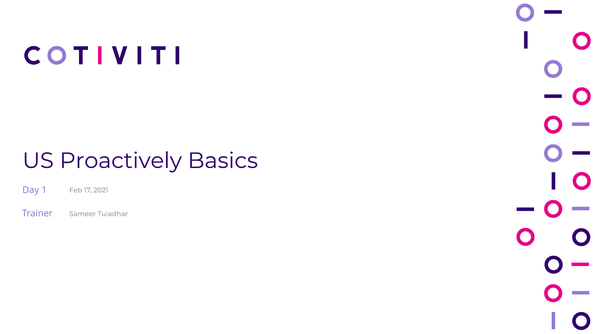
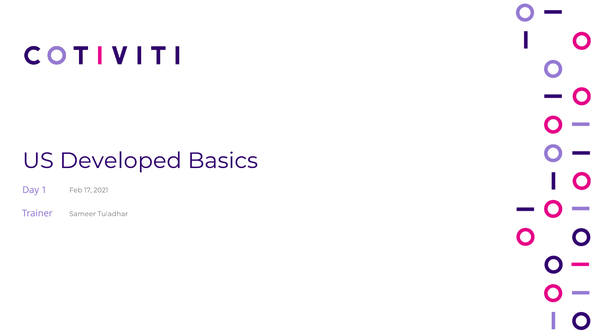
Proactively: Proactively -> Developed (121, 161)
